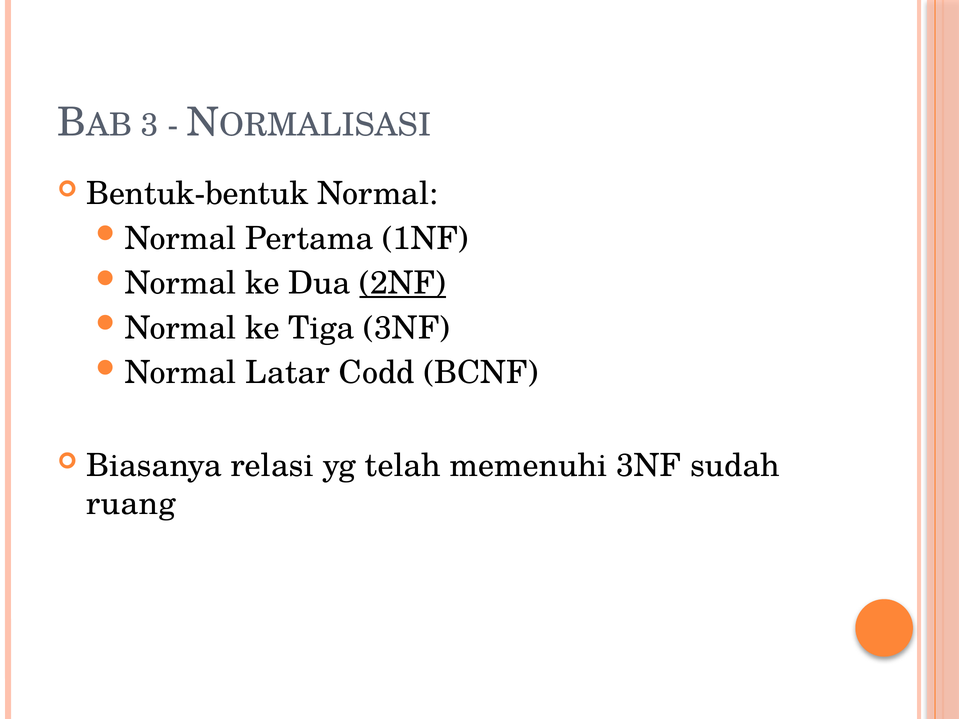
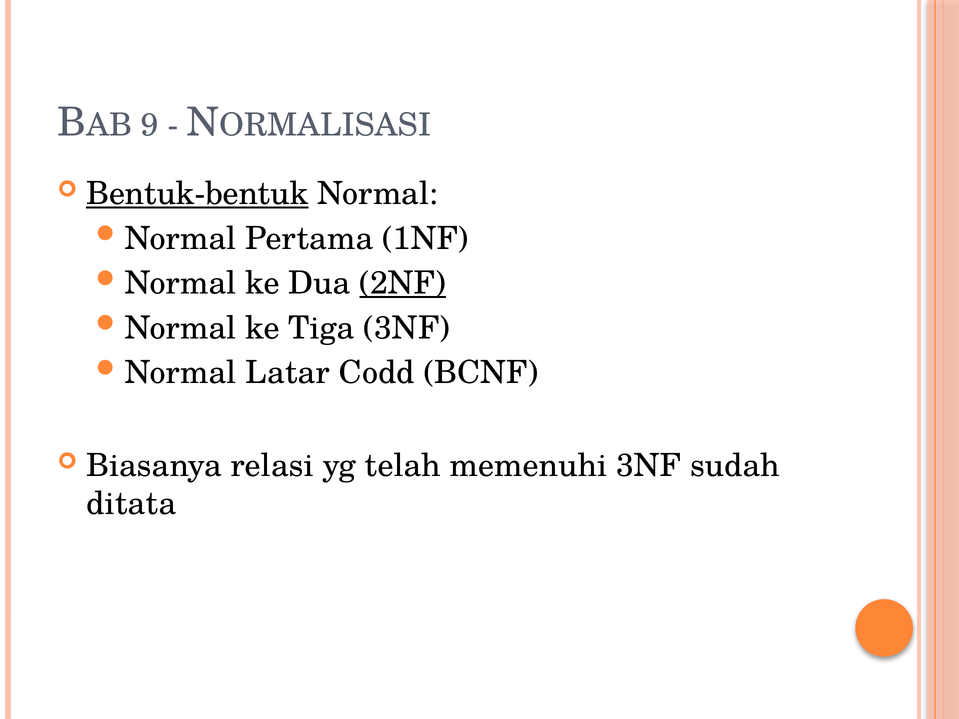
3: 3 -> 9 (150, 125)
Bentuk-bentuk underline: none -> present (197, 194)
ruang: ruang -> ditata (131, 504)
